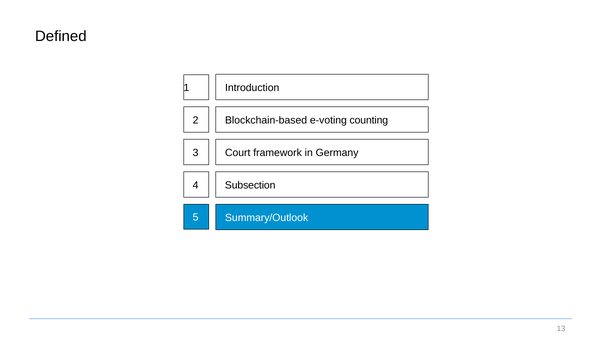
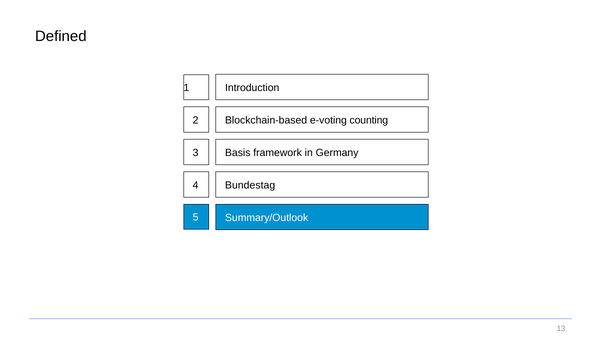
Court: Court -> Basis (238, 153)
Subsection: Subsection -> Bundestag (250, 185)
